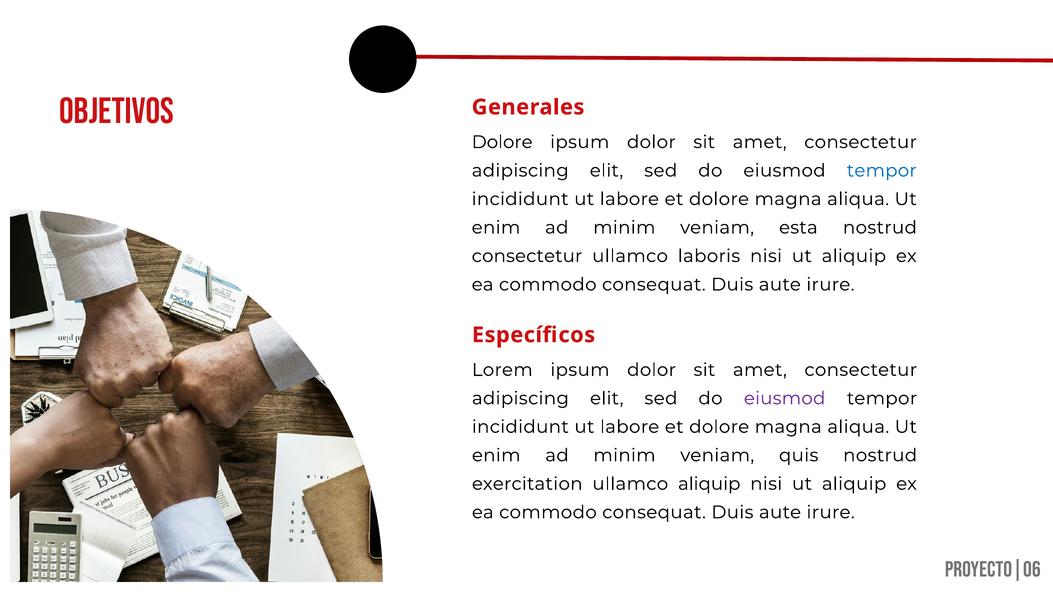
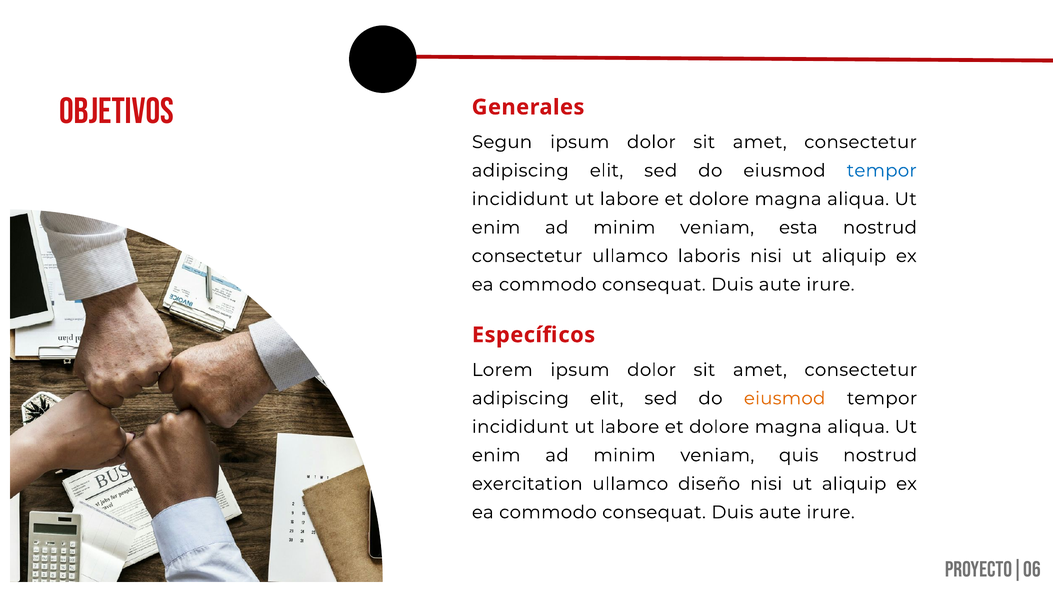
Dolore: Dolore -> Segun (502, 142)
eiusmod colour: purple -> orange (785, 399)
ullamco aliquip: aliquip -> diseño (709, 484)
